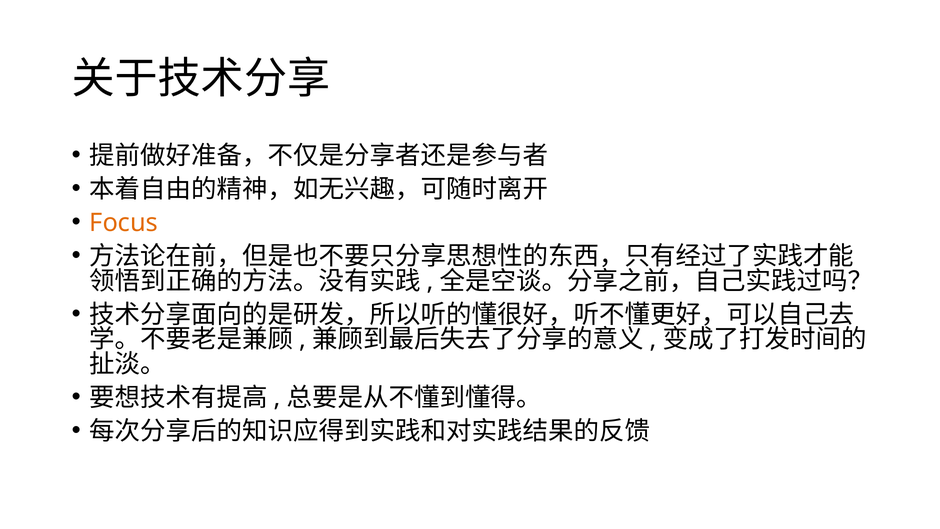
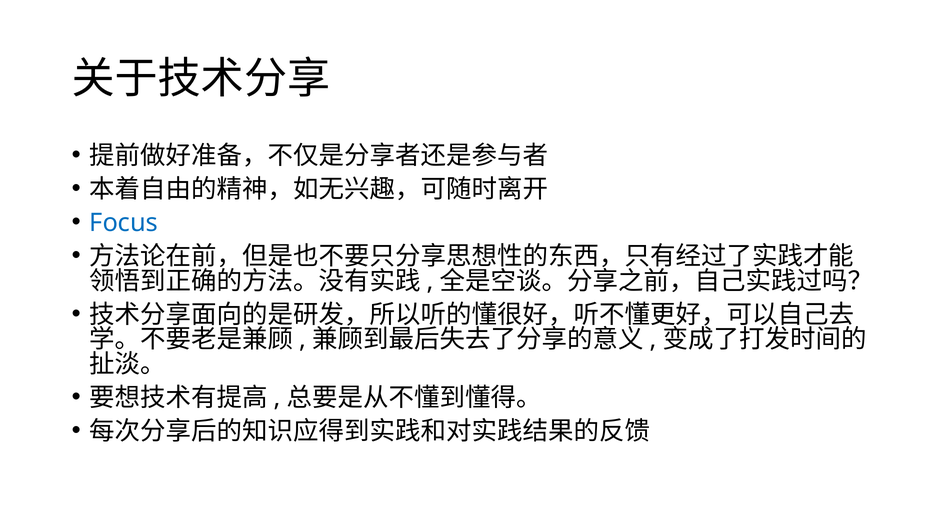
Focus colour: orange -> blue (124, 223)
